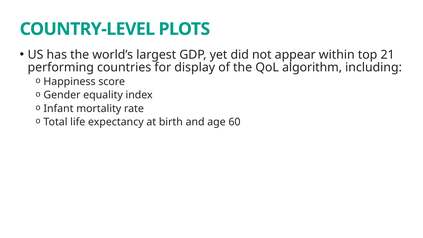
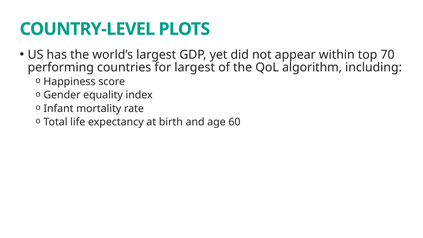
21: 21 -> 70 (388, 55)
for display: display -> largest (195, 67)
